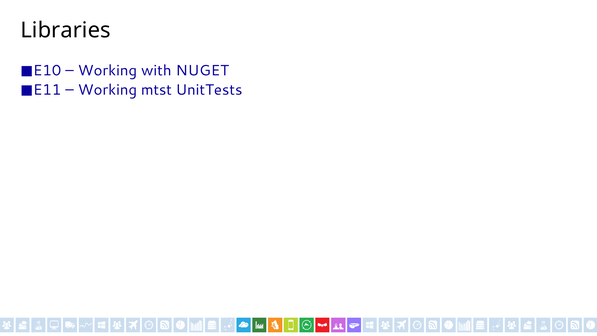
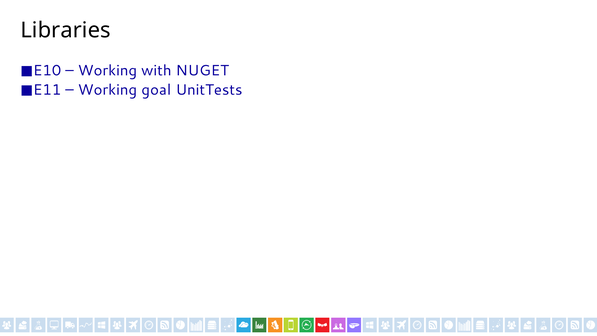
mtst: mtst -> goal (156, 90)
